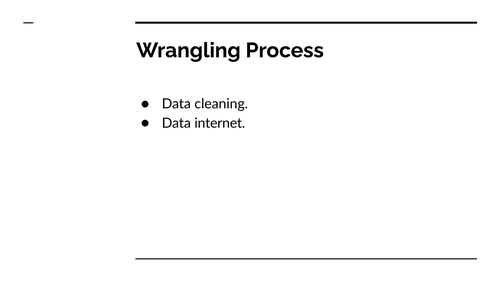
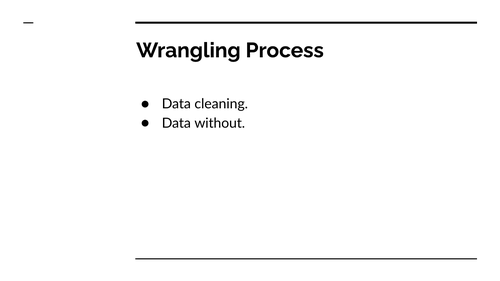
internet: internet -> without (220, 123)
